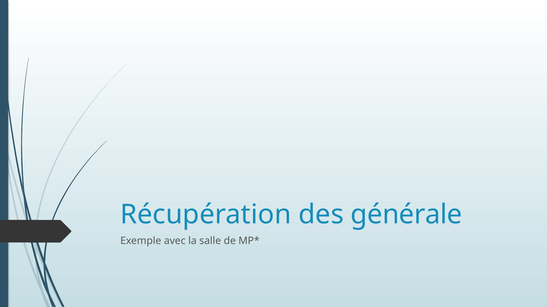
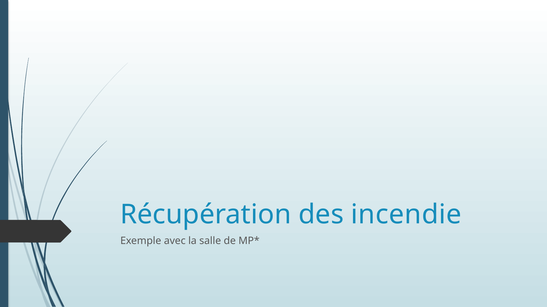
générale: générale -> incendie (406, 215)
